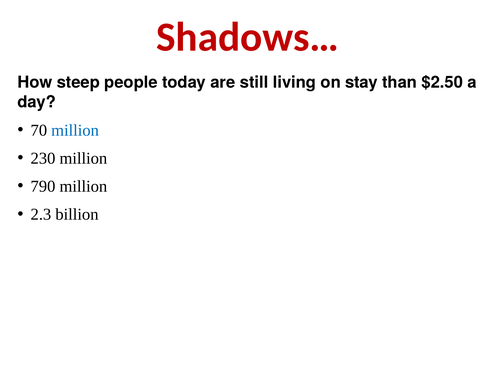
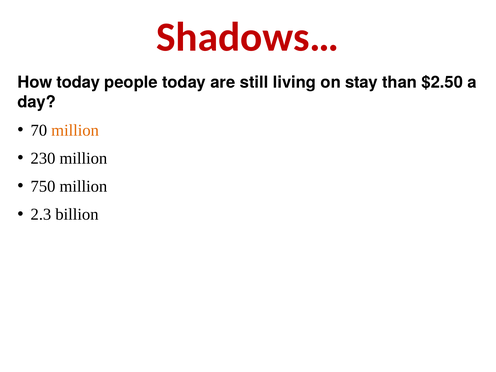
How steep: steep -> today (78, 82)
million colour: blue -> orange (75, 130)
790: 790 -> 750 (43, 186)
